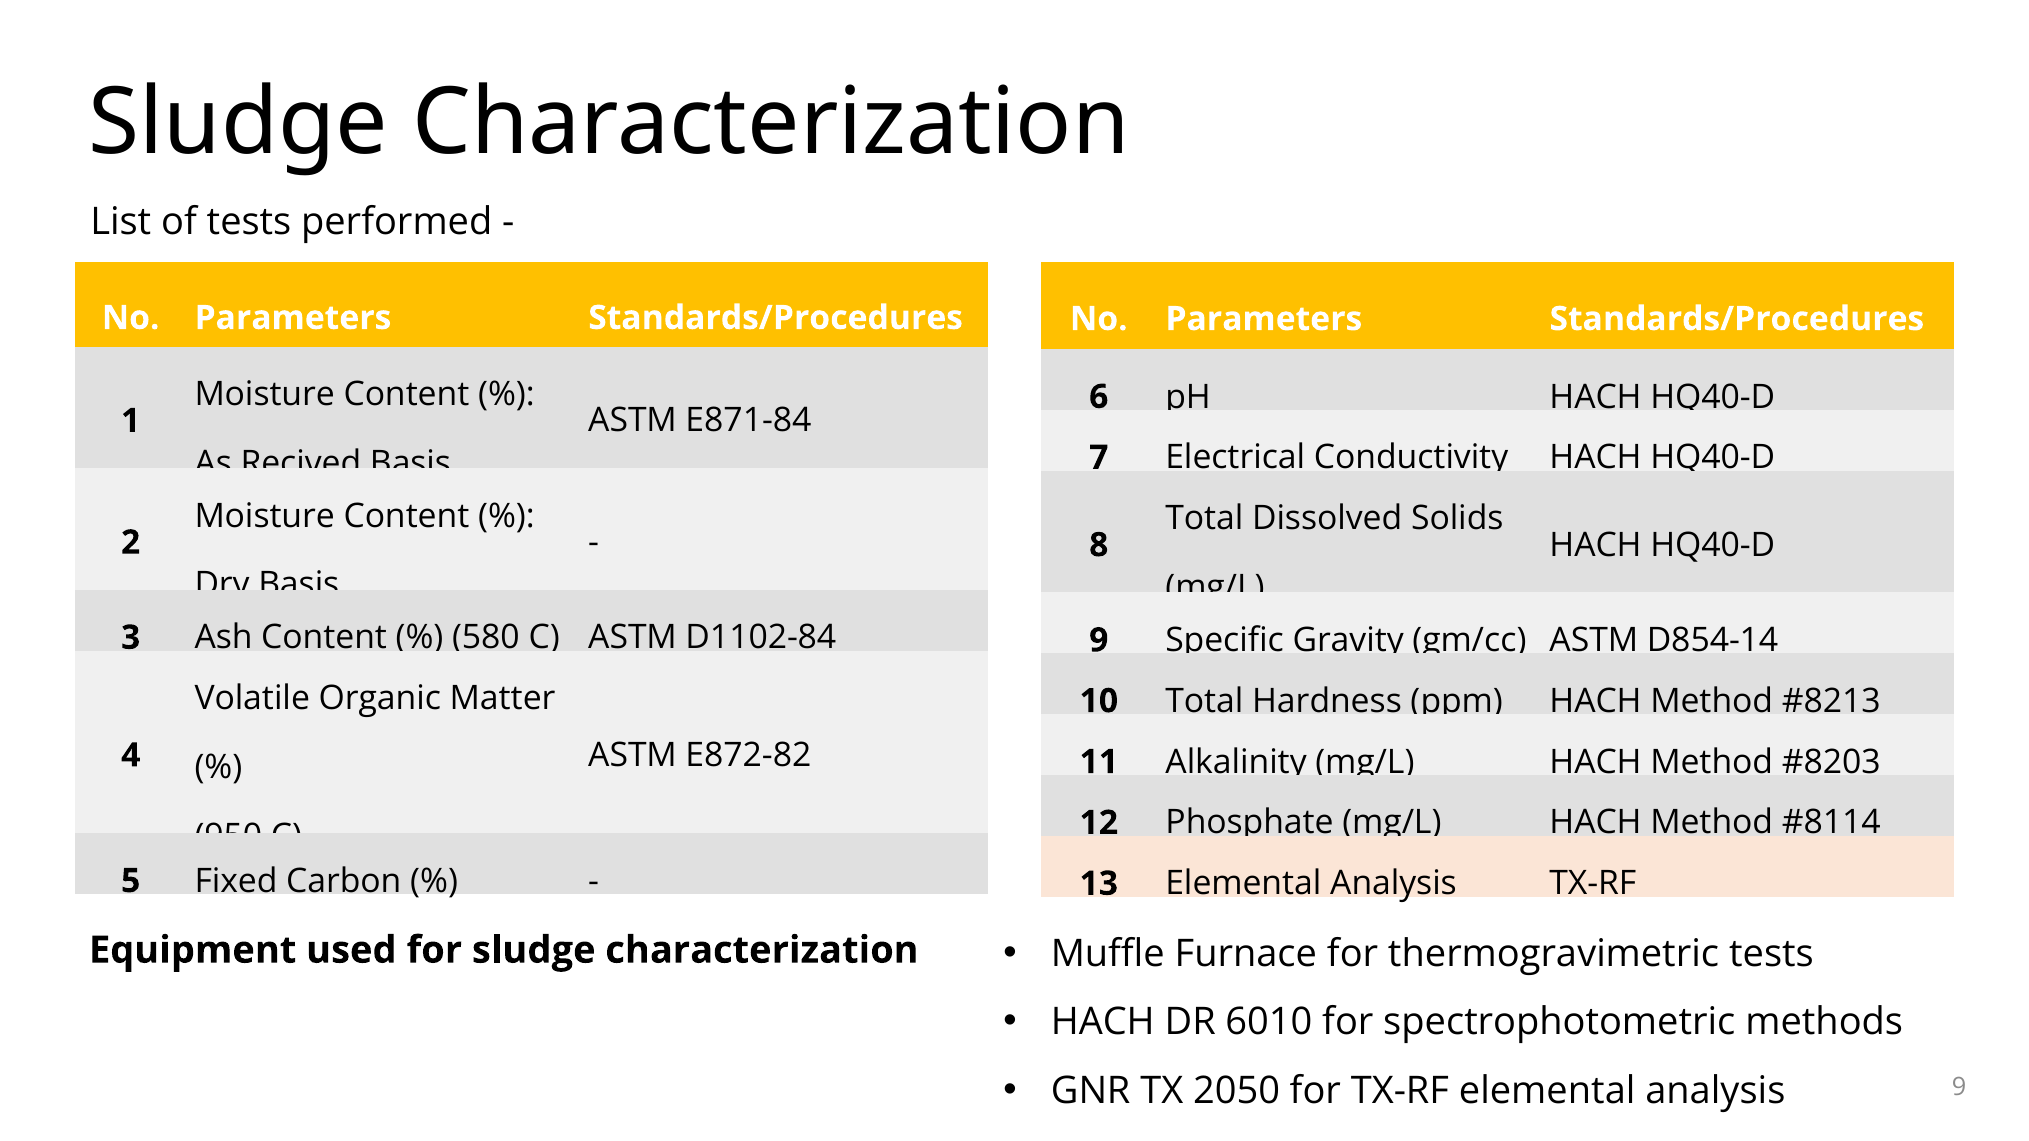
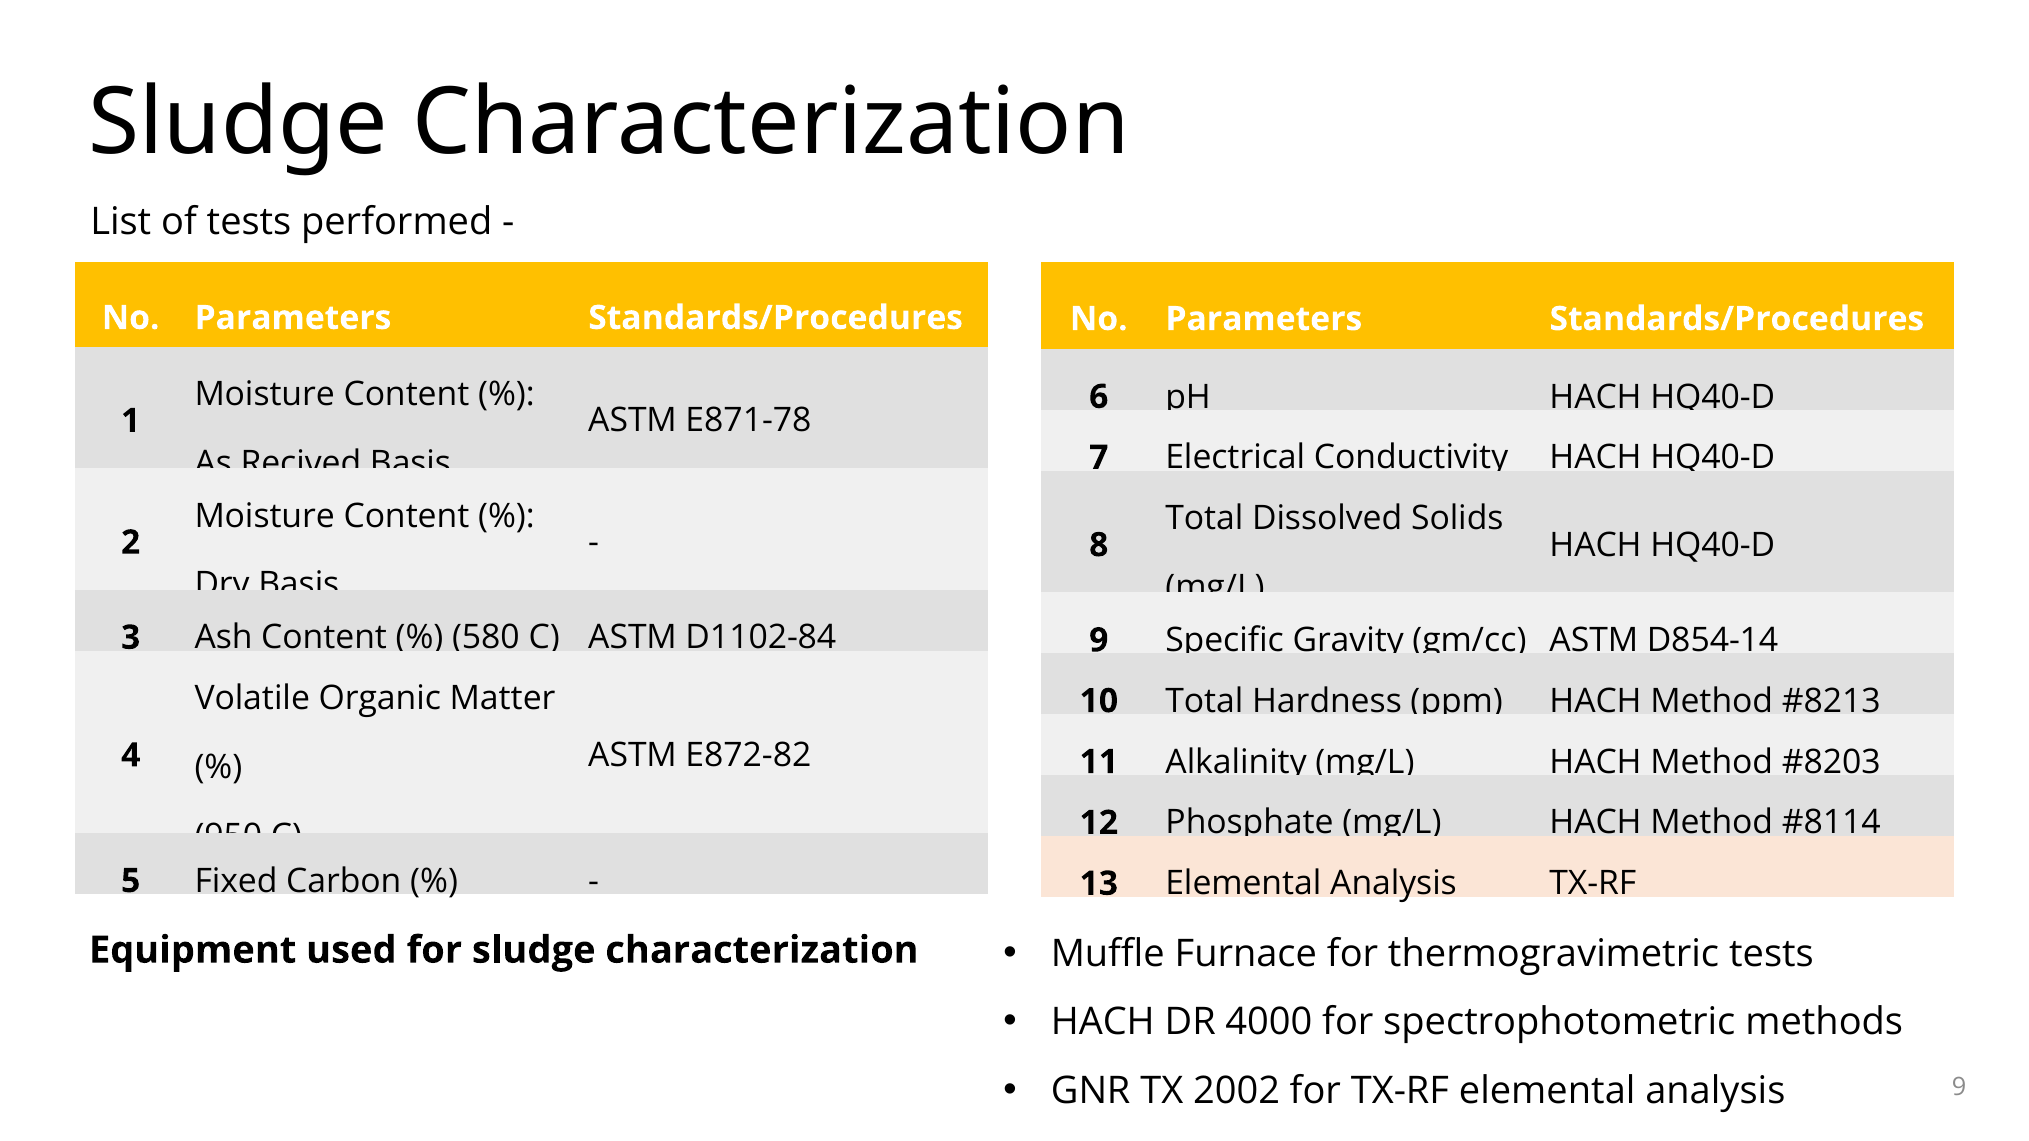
E871-84: E871-84 -> E871-78 (748, 421)
6010: 6010 -> 4000 (1269, 1023)
2050: 2050 -> 2002 (1237, 1091)
